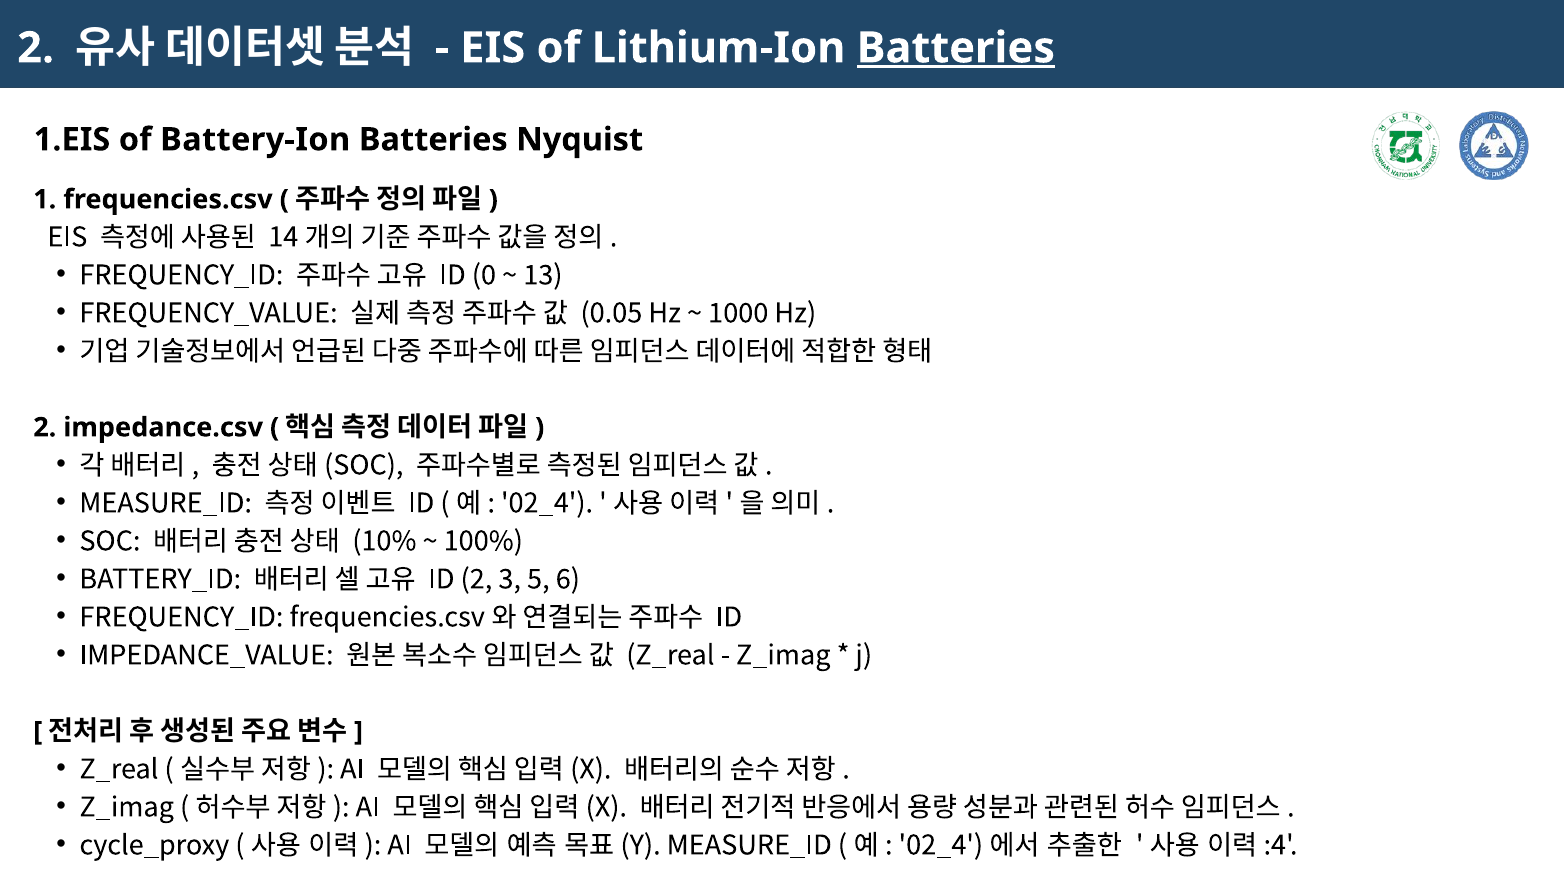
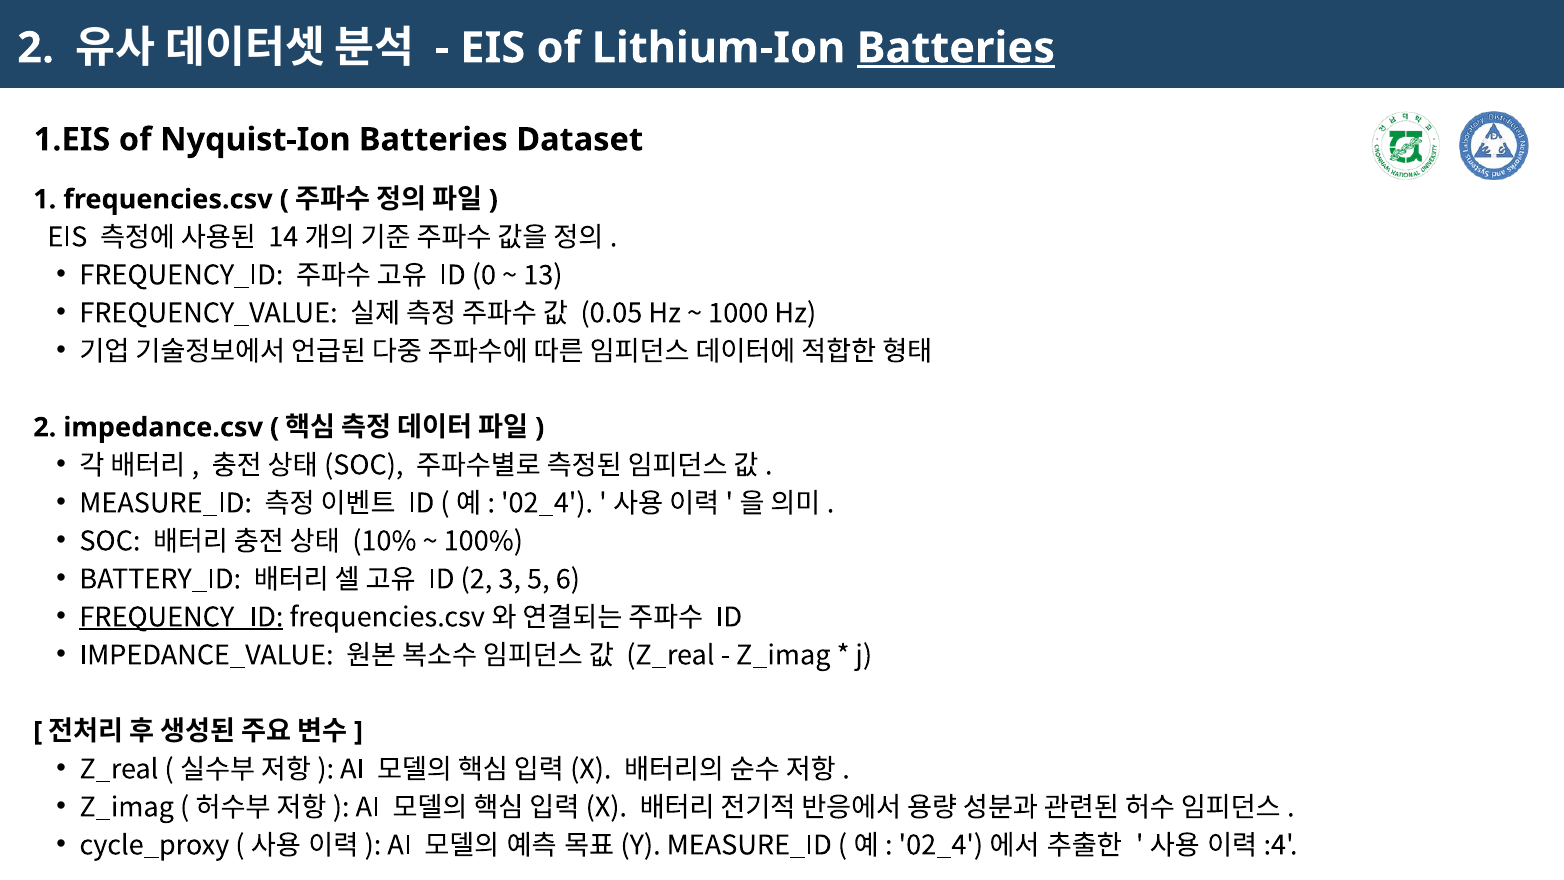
Battery-Ion: Battery-Ion -> Nyquist-Ion (255, 140)
Nyquist: Nyquist -> Dataset (580, 140)
FREQUENCY_ID underline: none -> present (181, 617)
